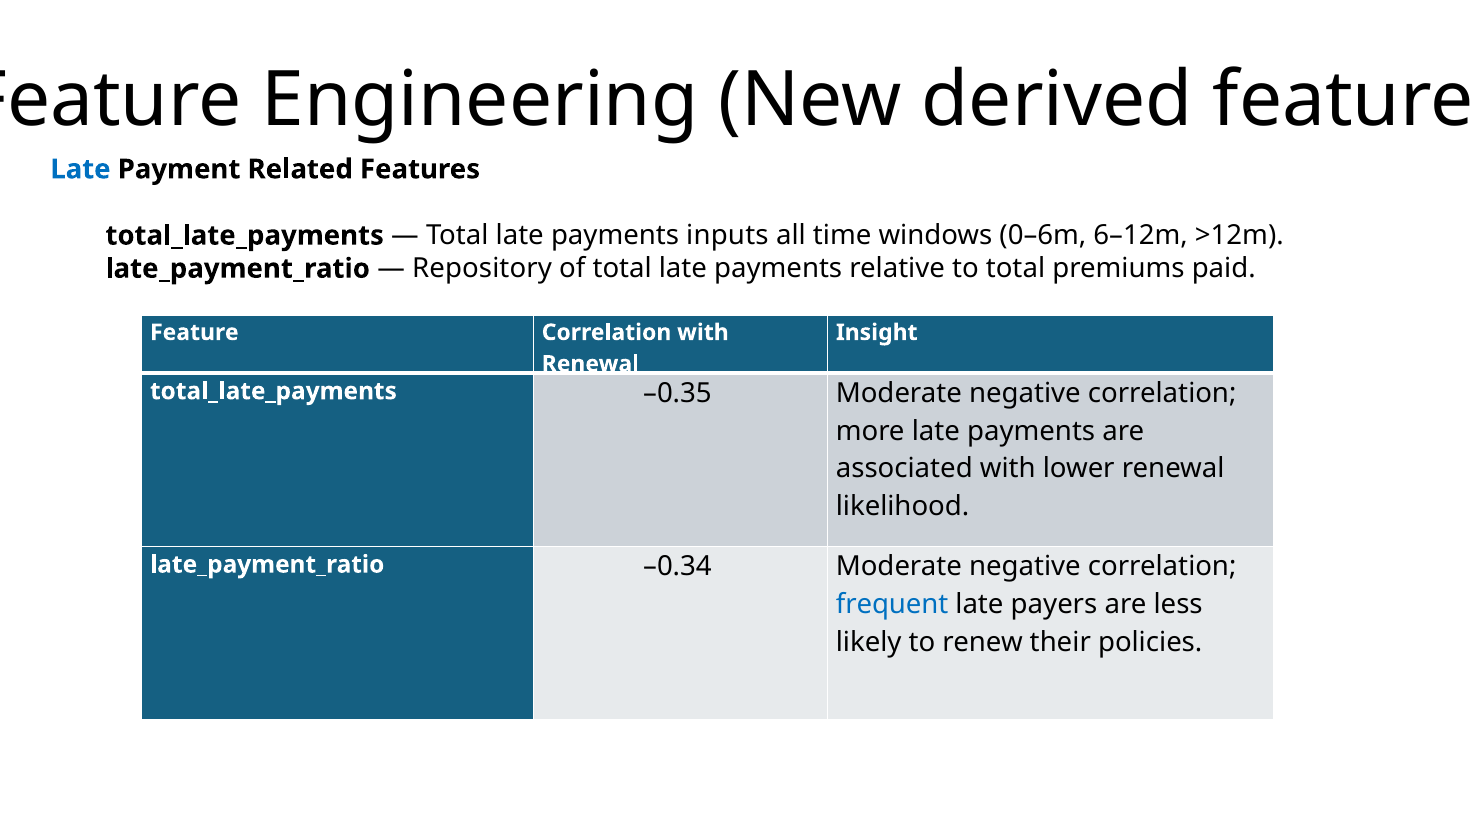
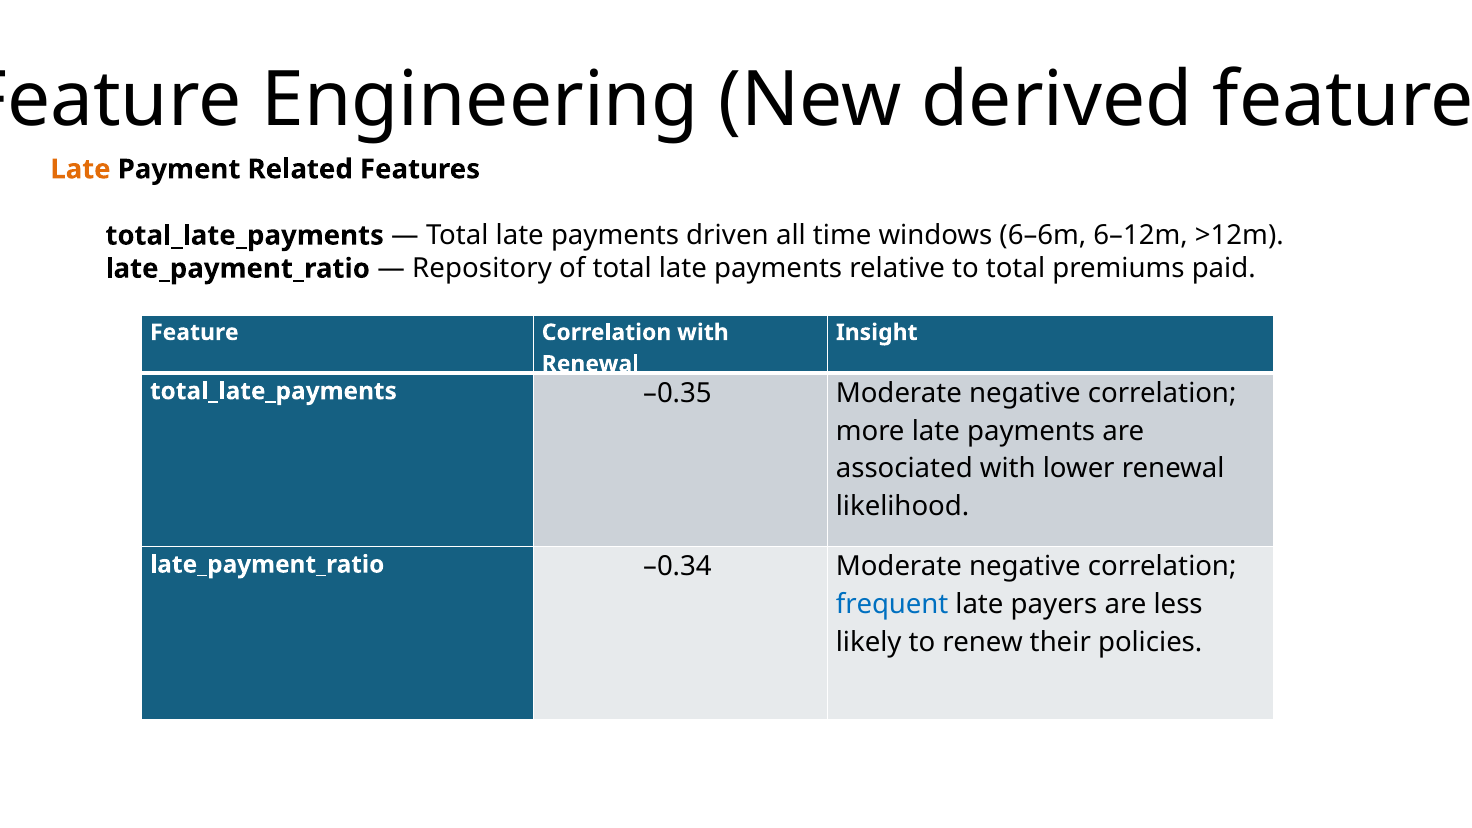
Late colour: blue -> orange (80, 169)
inputs: inputs -> driven (727, 236)
0–6m: 0–6m -> 6–6m (1043, 236)
